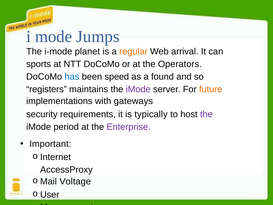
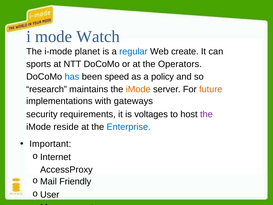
Jumps: Jumps -> Watch (98, 37)
regular colour: orange -> blue (133, 51)
arrival: arrival -> create (185, 51)
found: found -> policy (163, 77)
registers: registers -> research (46, 89)
iMode colour: purple -> orange (138, 89)
typically: typically -> voltages (151, 114)
period: period -> reside (66, 127)
Enterprise colour: purple -> blue (129, 127)
Voltage: Voltage -> Friendly (75, 181)
